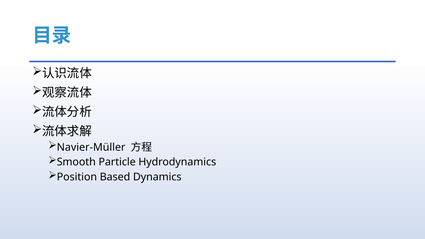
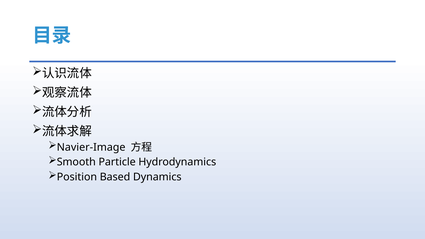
Navier-Müller: Navier-Müller -> Navier-Image (91, 147)
